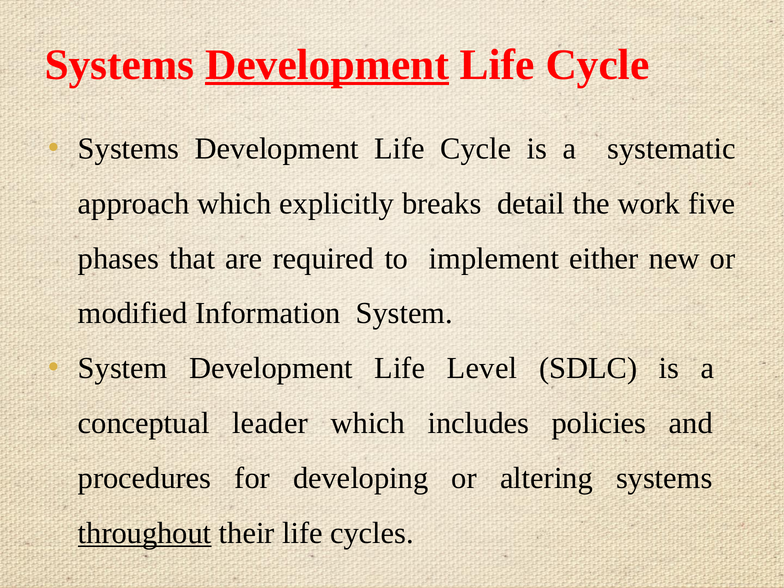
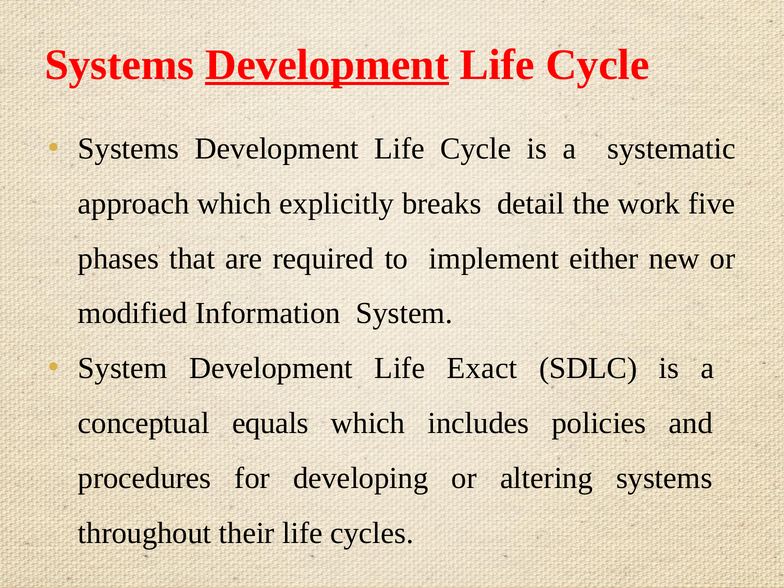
Level: Level -> Exact (482, 368)
leader: leader -> equals (270, 423)
throughout underline: present -> none (145, 533)
